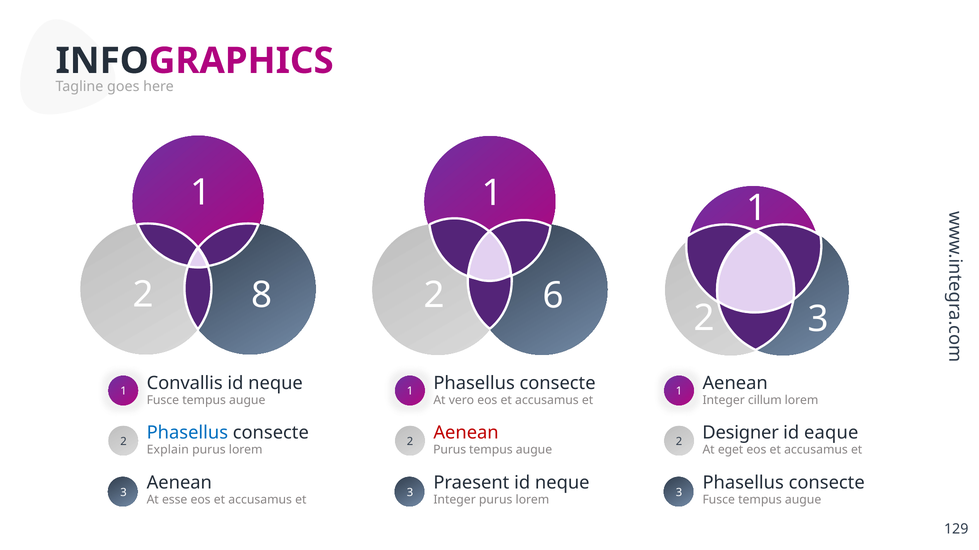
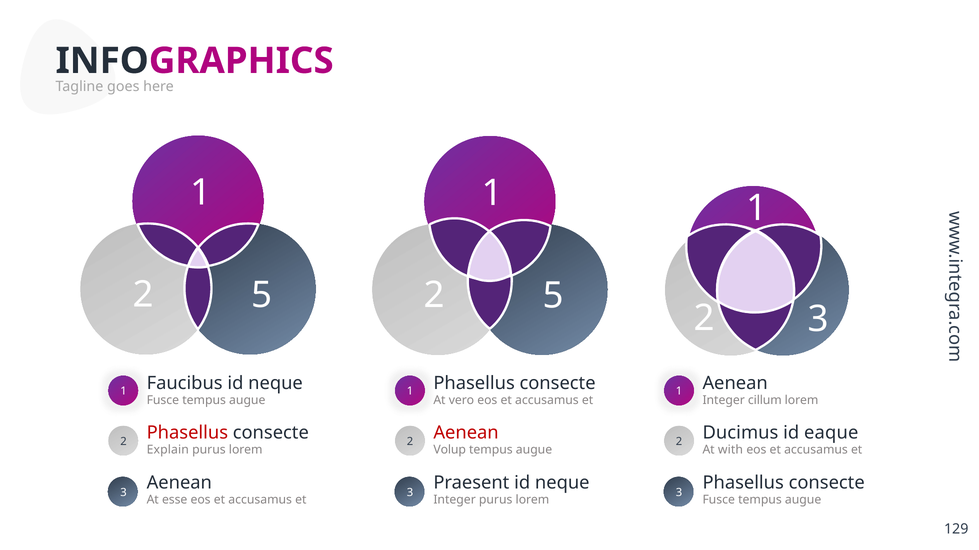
8: 8 -> 5 (262, 296)
6: 6 -> 5 (553, 296)
Convallis: Convallis -> Faucibus (185, 384)
Phasellus colour: blue -> red (187, 433)
Designer: Designer -> Ducimus (740, 433)
Purus: Purus -> Volup (450, 450)
eget: eget -> with (730, 450)
